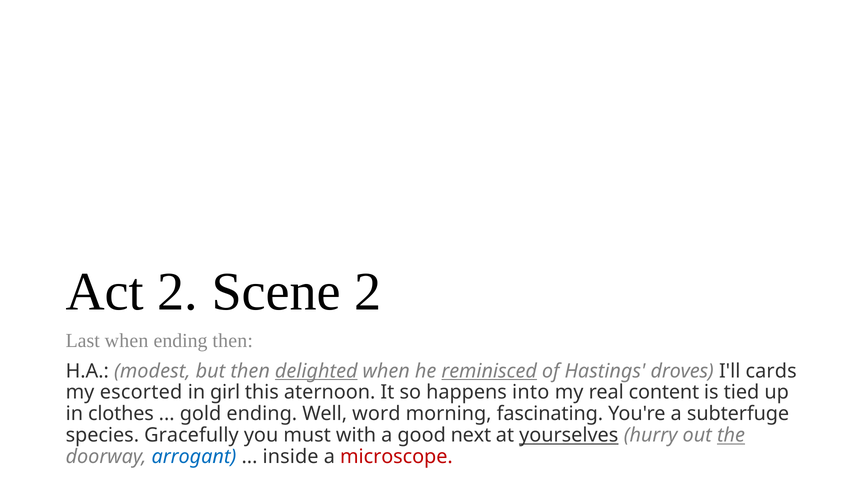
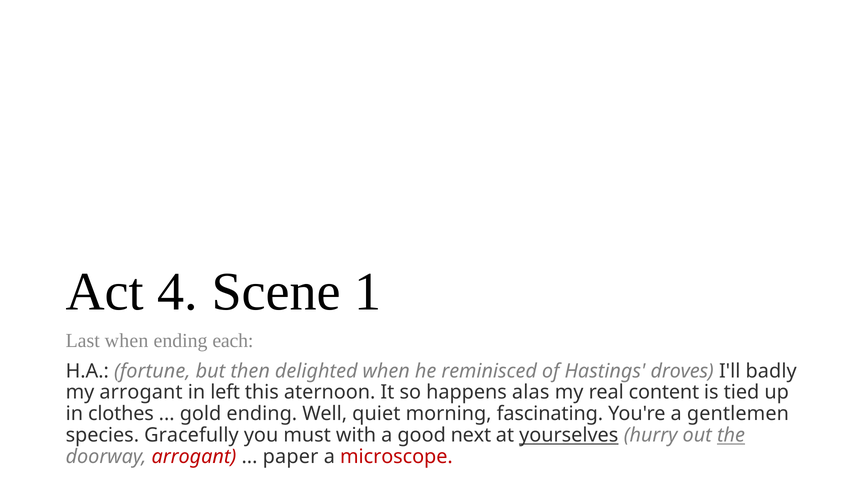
Act 2: 2 -> 4 (178, 292)
Scene 2: 2 -> 1 (368, 292)
ending then: then -> each (233, 340)
modest: modest -> fortune (152, 371)
delighted underline: present -> none (316, 371)
reminisced underline: present -> none (489, 371)
cards: cards -> badly (771, 371)
my escorted: escorted -> arrogant (141, 392)
girl: girl -> left (225, 392)
into: into -> alas (531, 392)
word: word -> quiet (376, 414)
subterfuge: subterfuge -> gentlemen (738, 414)
arrogant colour: blue -> red (194, 457)
inside: inside -> paper (291, 457)
